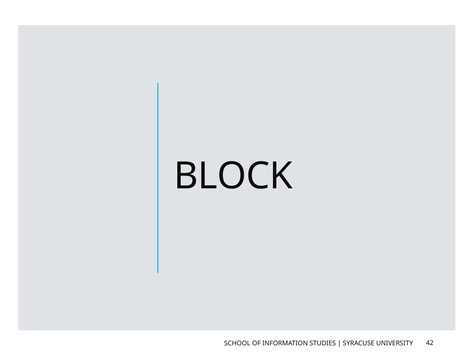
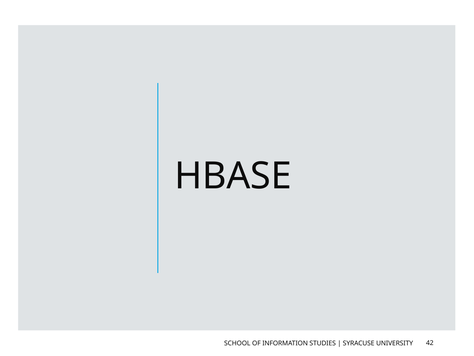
BLOCK: BLOCK -> HBASE (233, 176)
